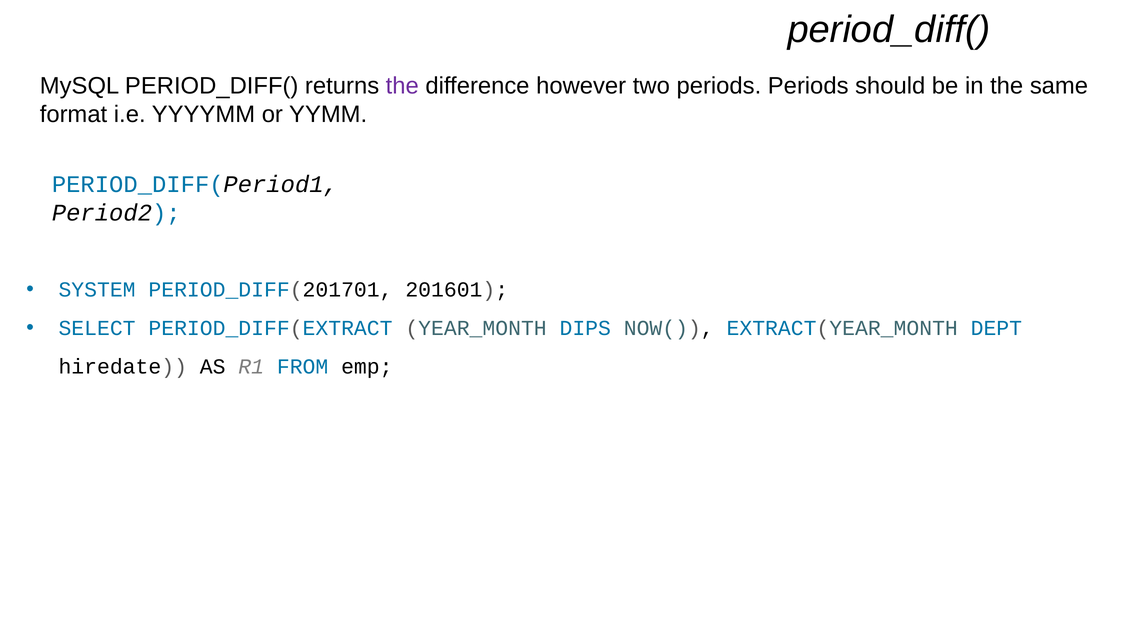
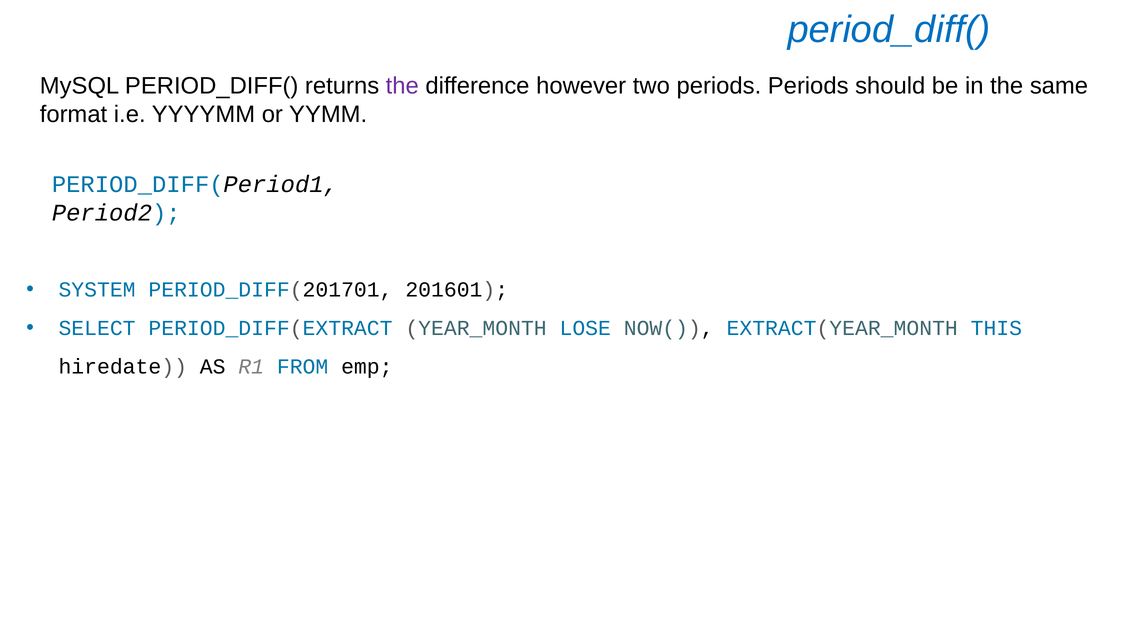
period_diff( colour: black -> blue (889, 30)
DIPS: DIPS -> LOSE (585, 328)
DEPT: DEPT -> THIS (996, 328)
